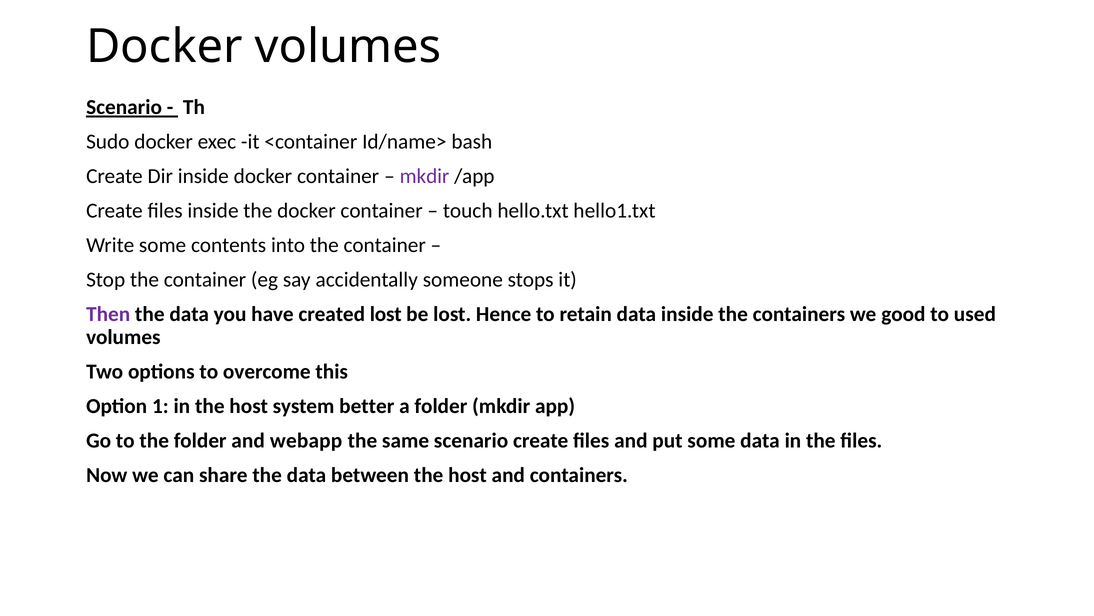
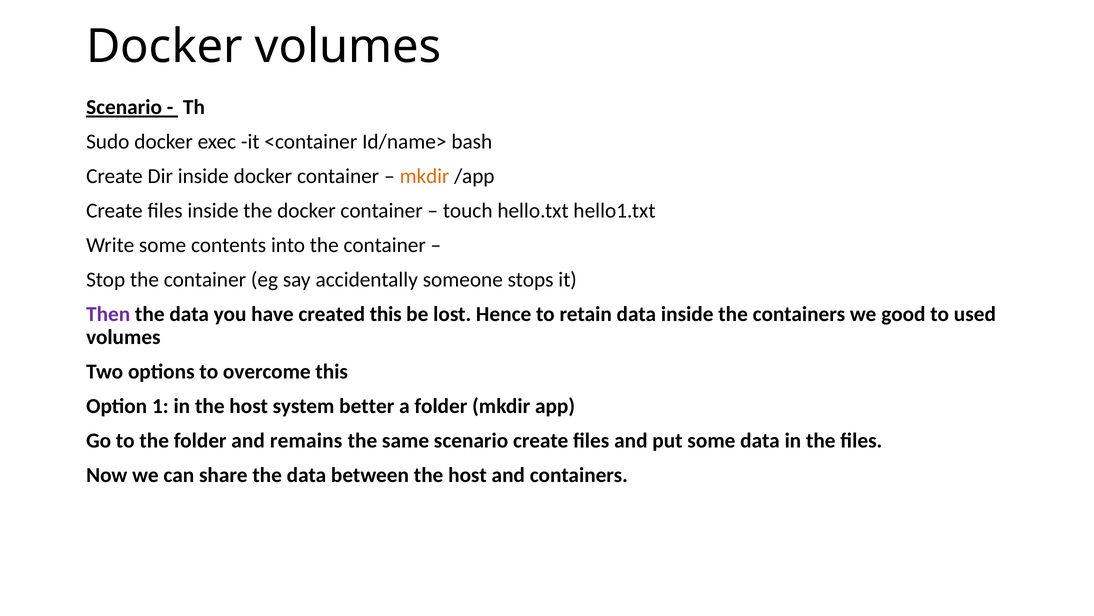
mkdir colour: purple -> orange (425, 176)
created lost: lost -> this (386, 314)
webapp: webapp -> remains (306, 440)
